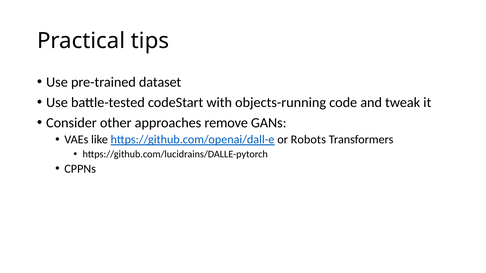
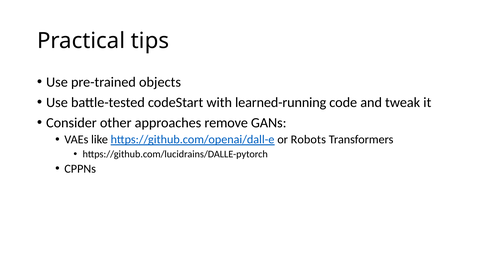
dataset: dataset -> objects (160, 82)
objects-running: objects-running -> learned-running (281, 103)
